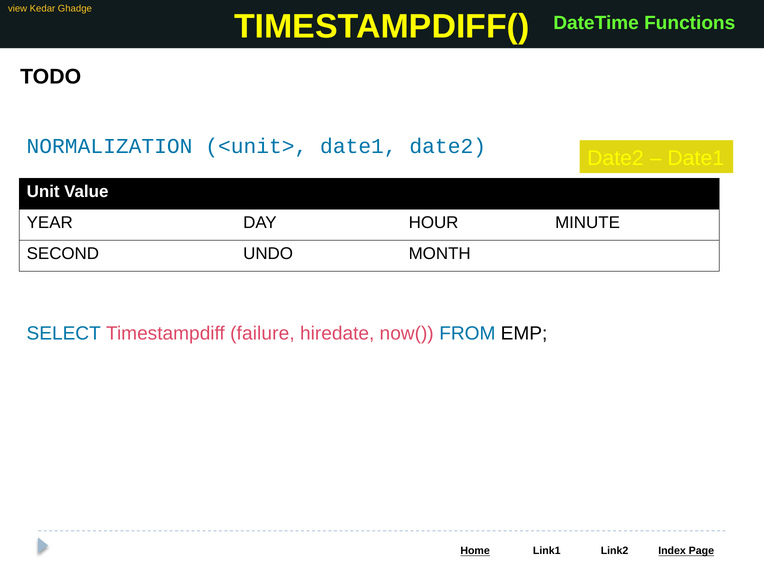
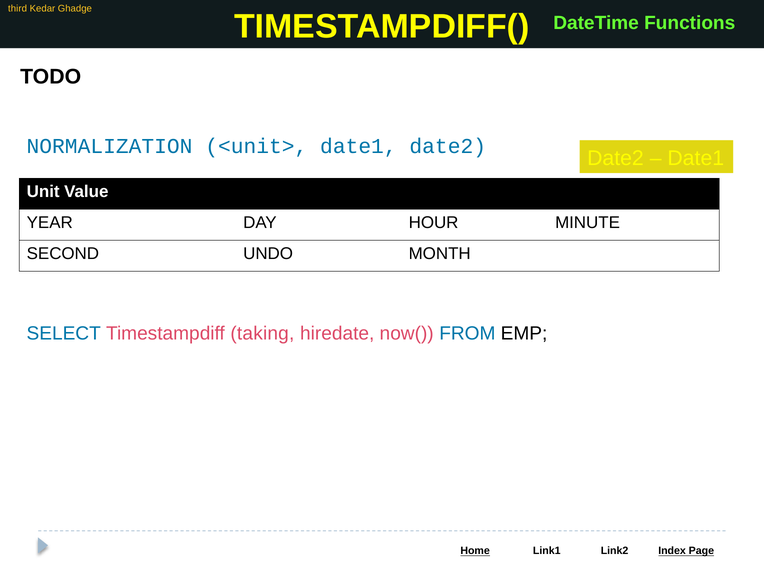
view: view -> third (18, 9)
failure: failure -> taking (262, 334)
